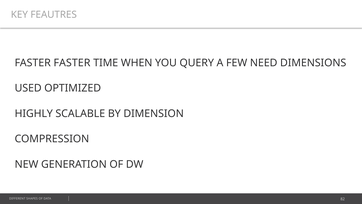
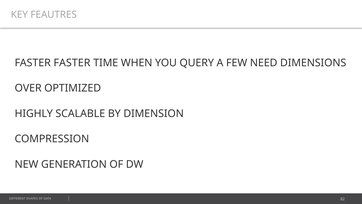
USED: USED -> OVER (28, 88)
